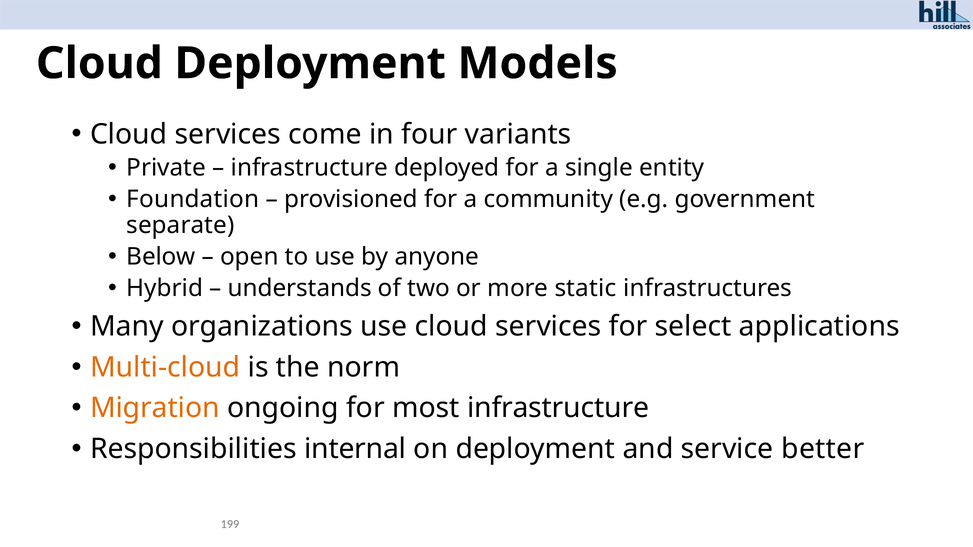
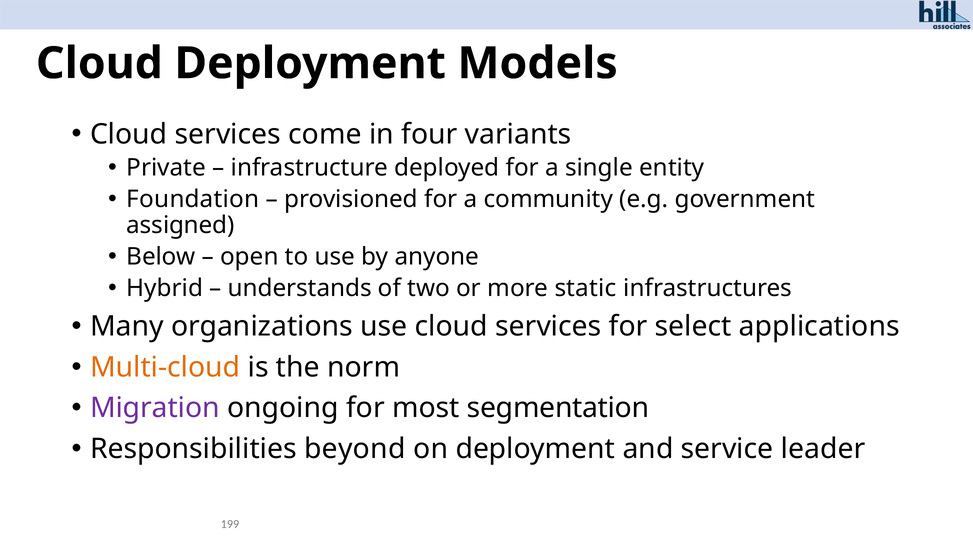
separate: separate -> assigned (181, 225)
Migration colour: orange -> purple (155, 408)
most infrastructure: infrastructure -> segmentation (558, 408)
internal: internal -> beyond (355, 449)
better: better -> leader (823, 449)
